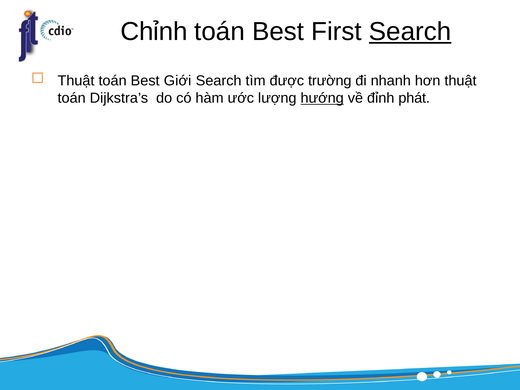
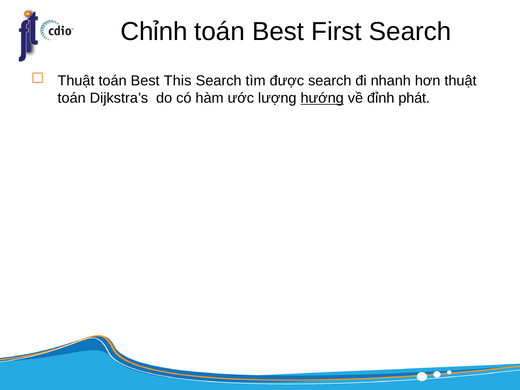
Search underline: present -> none (410, 32)
Giới: Giới -> This (178, 81)
được trường: trường -> search (330, 81)
